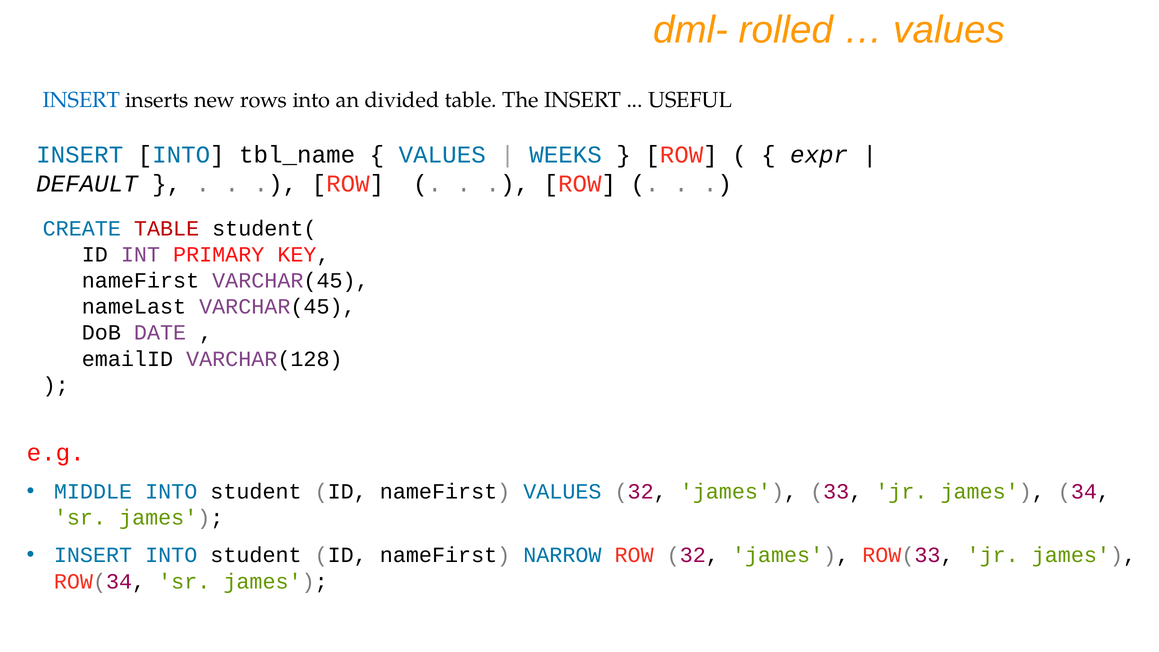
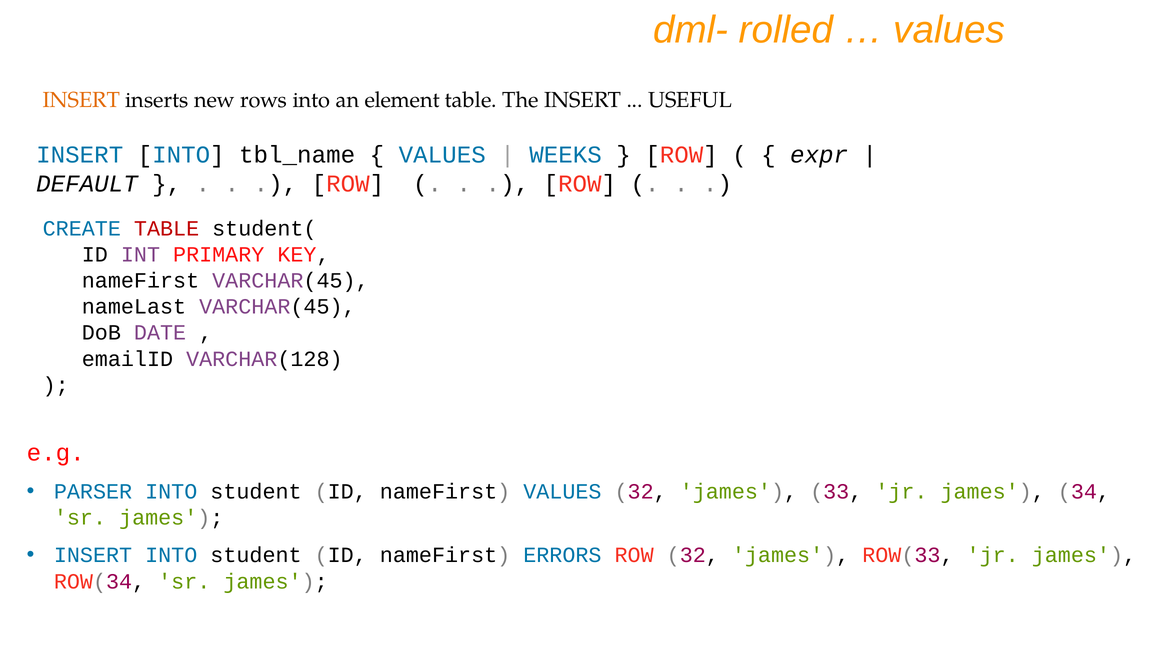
INSERT colour: blue -> orange (81, 100)
divided: divided -> element (402, 100)
MIDDLE: MIDDLE -> PARSER (93, 492)
NARROW: NARROW -> ERRORS (562, 555)
